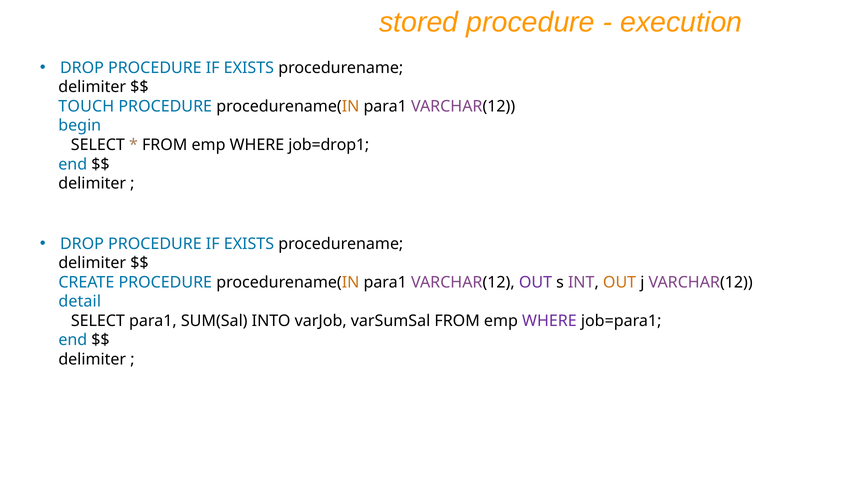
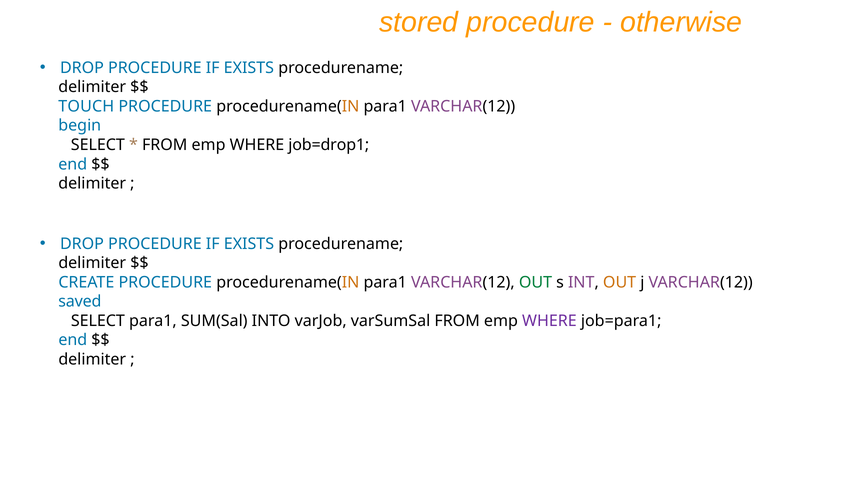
execution: execution -> otherwise (681, 22)
OUT colour: purple -> green (535, 282)
detail: detail -> saved (80, 301)
